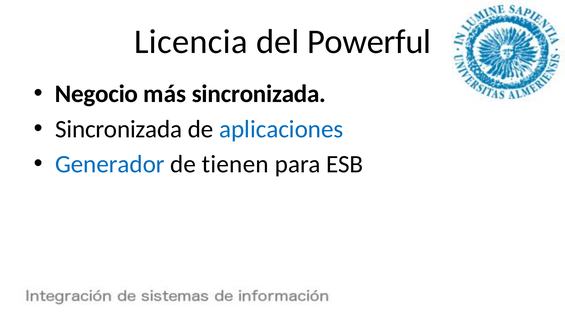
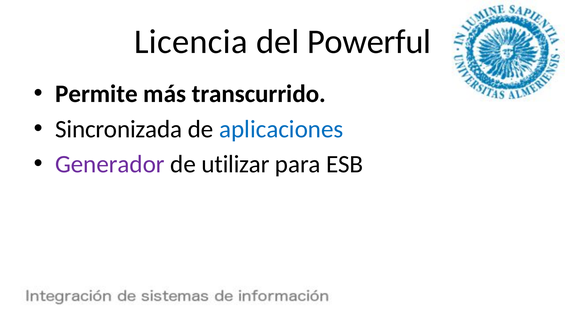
Negocio: Negocio -> Permite (96, 94)
más sincronizada: sincronizada -> transcurrido (259, 94)
Generador colour: blue -> purple (110, 164)
tienen: tienen -> utilizar (236, 164)
